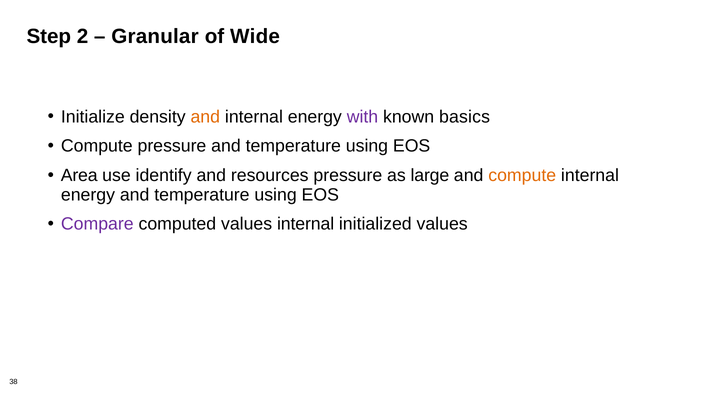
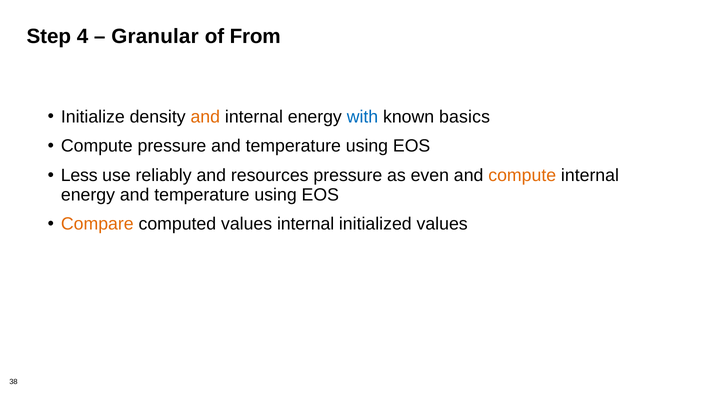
2: 2 -> 4 (83, 37)
Wide: Wide -> From (255, 37)
with colour: purple -> blue (362, 117)
Area: Area -> Less (79, 175)
identify: identify -> reliably (164, 175)
large: large -> even (430, 175)
Compare colour: purple -> orange (97, 224)
